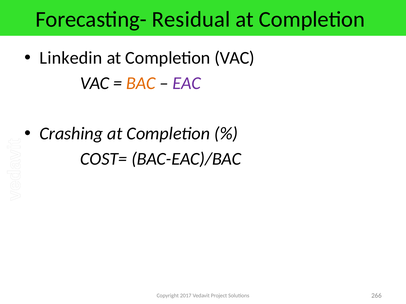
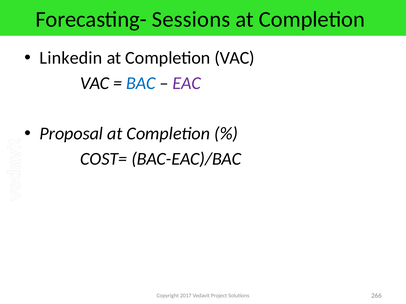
Residual: Residual -> Sessions (191, 20)
BAC colour: orange -> blue (141, 83)
Crashing: Crashing -> Proposal (71, 134)
